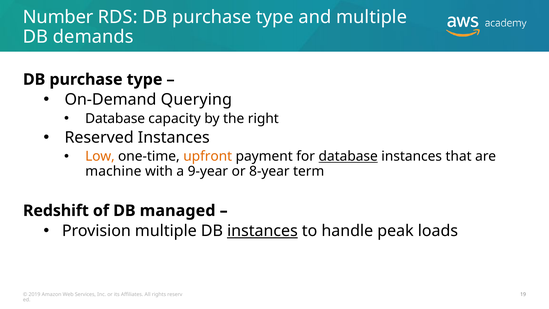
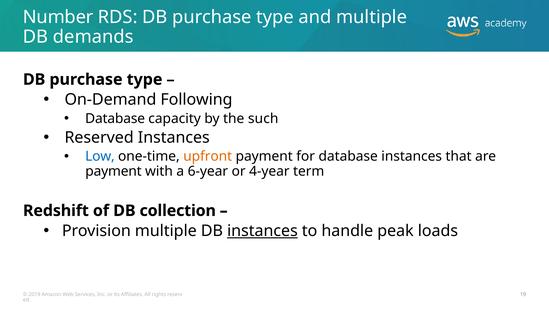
Querying: Querying -> Following (196, 100)
right: right -> such (263, 119)
Low colour: orange -> blue (100, 156)
database underline: present -> none (348, 156)
machine: machine -> payment (114, 171)
9-year: 9-year -> 6-year (208, 171)
8-year: 8-year -> 4-year (269, 171)
managed: managed -> collection (178, 211)
